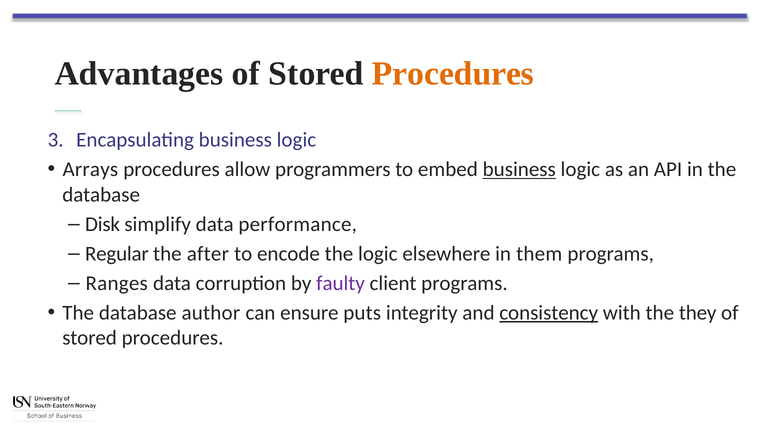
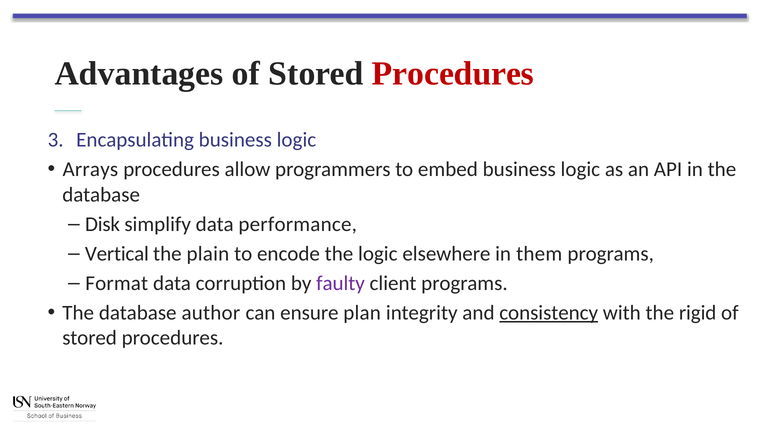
Procedures colour: orange -> red (453, 74)
business underline: present -> none (519, 170)
Regular: Regular -> Vertical (117, 254)
after: after -> plain (208, 254)
Ranges: Ranges -> Format (117, 284)
puts: puts -> plan (362, 313)
they: they -> rigid (698, 313)
